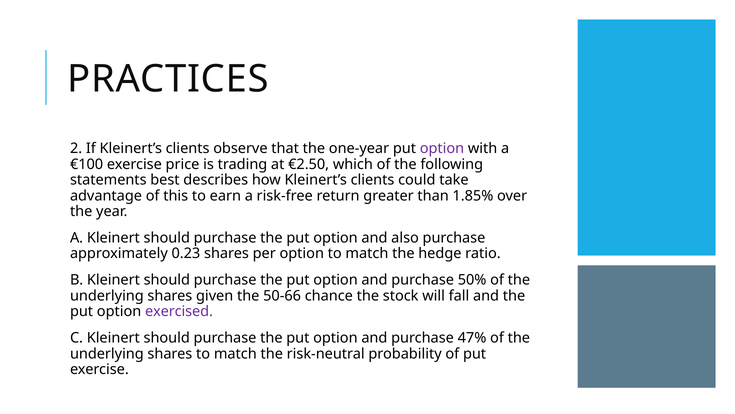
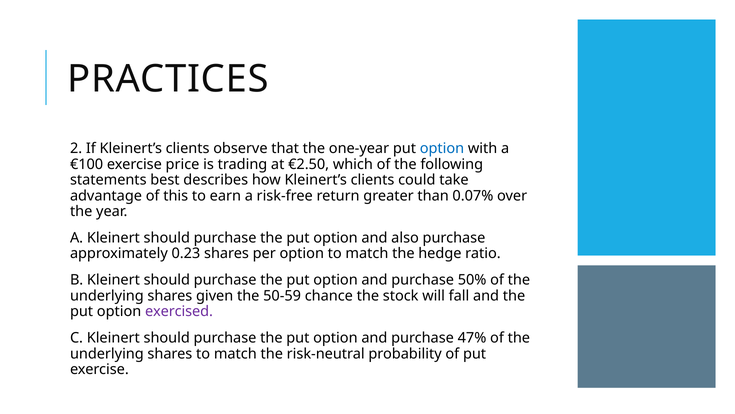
option colour: purple -> blue (442, 148)
1.85%: 1.85% -> 0.07% (473, 195)
50-66: 50-66 -> 50-59 (282, 295)
